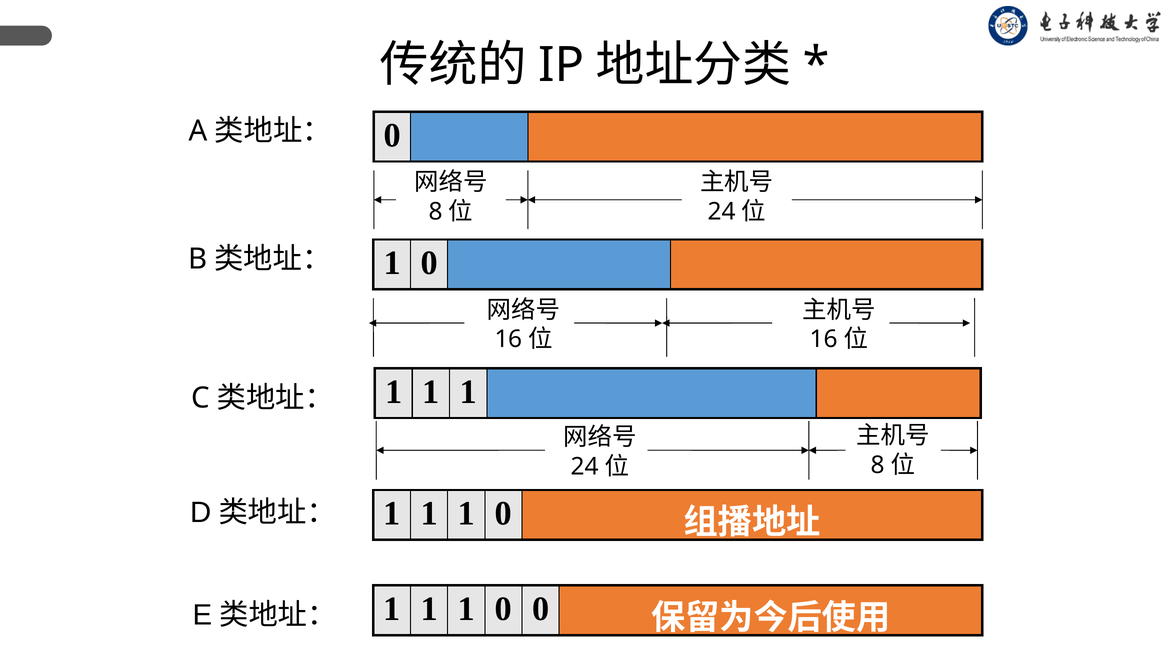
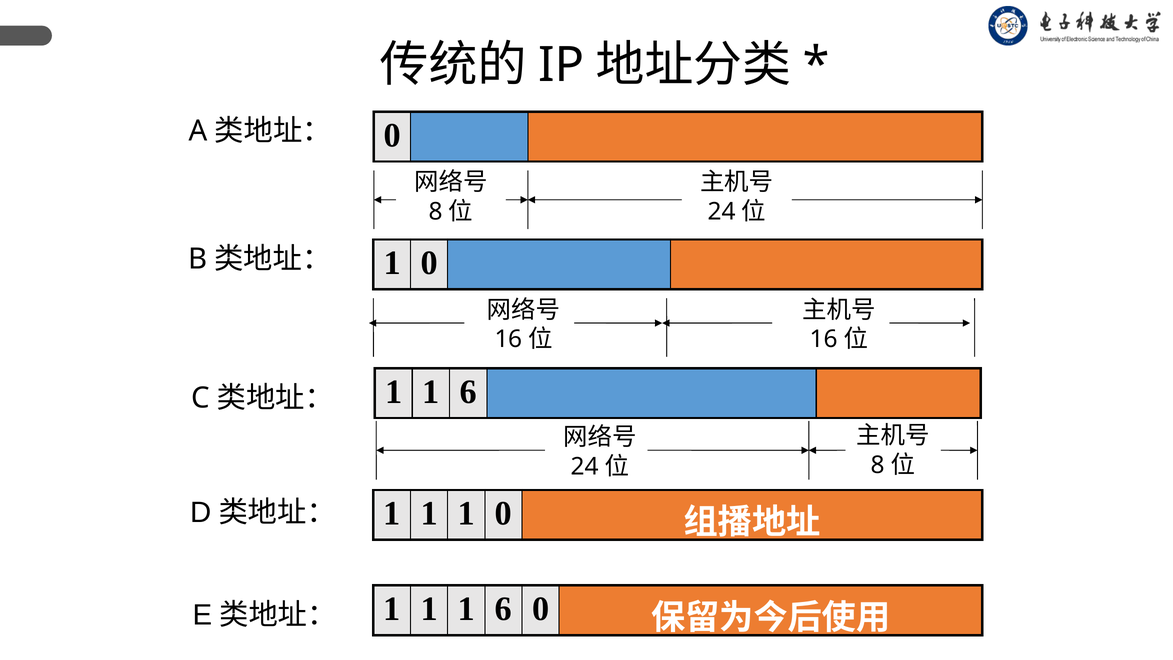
1: 1 -> 6 (468, 392)
0: 0 -> 6 (503, 609)
